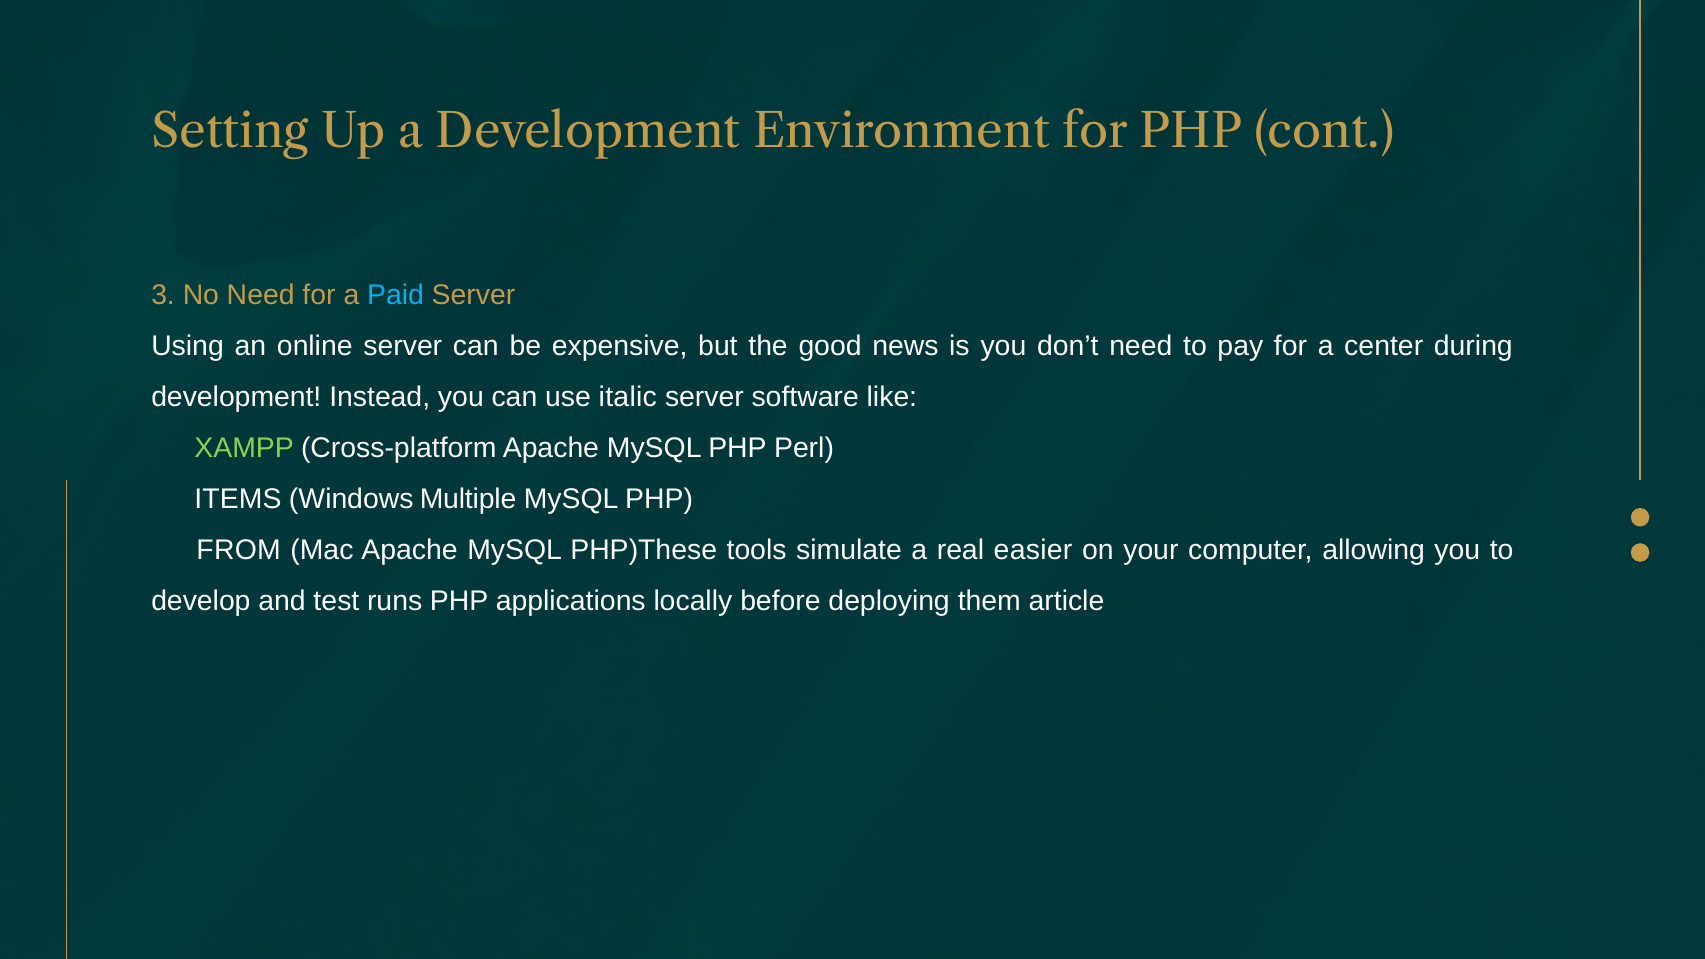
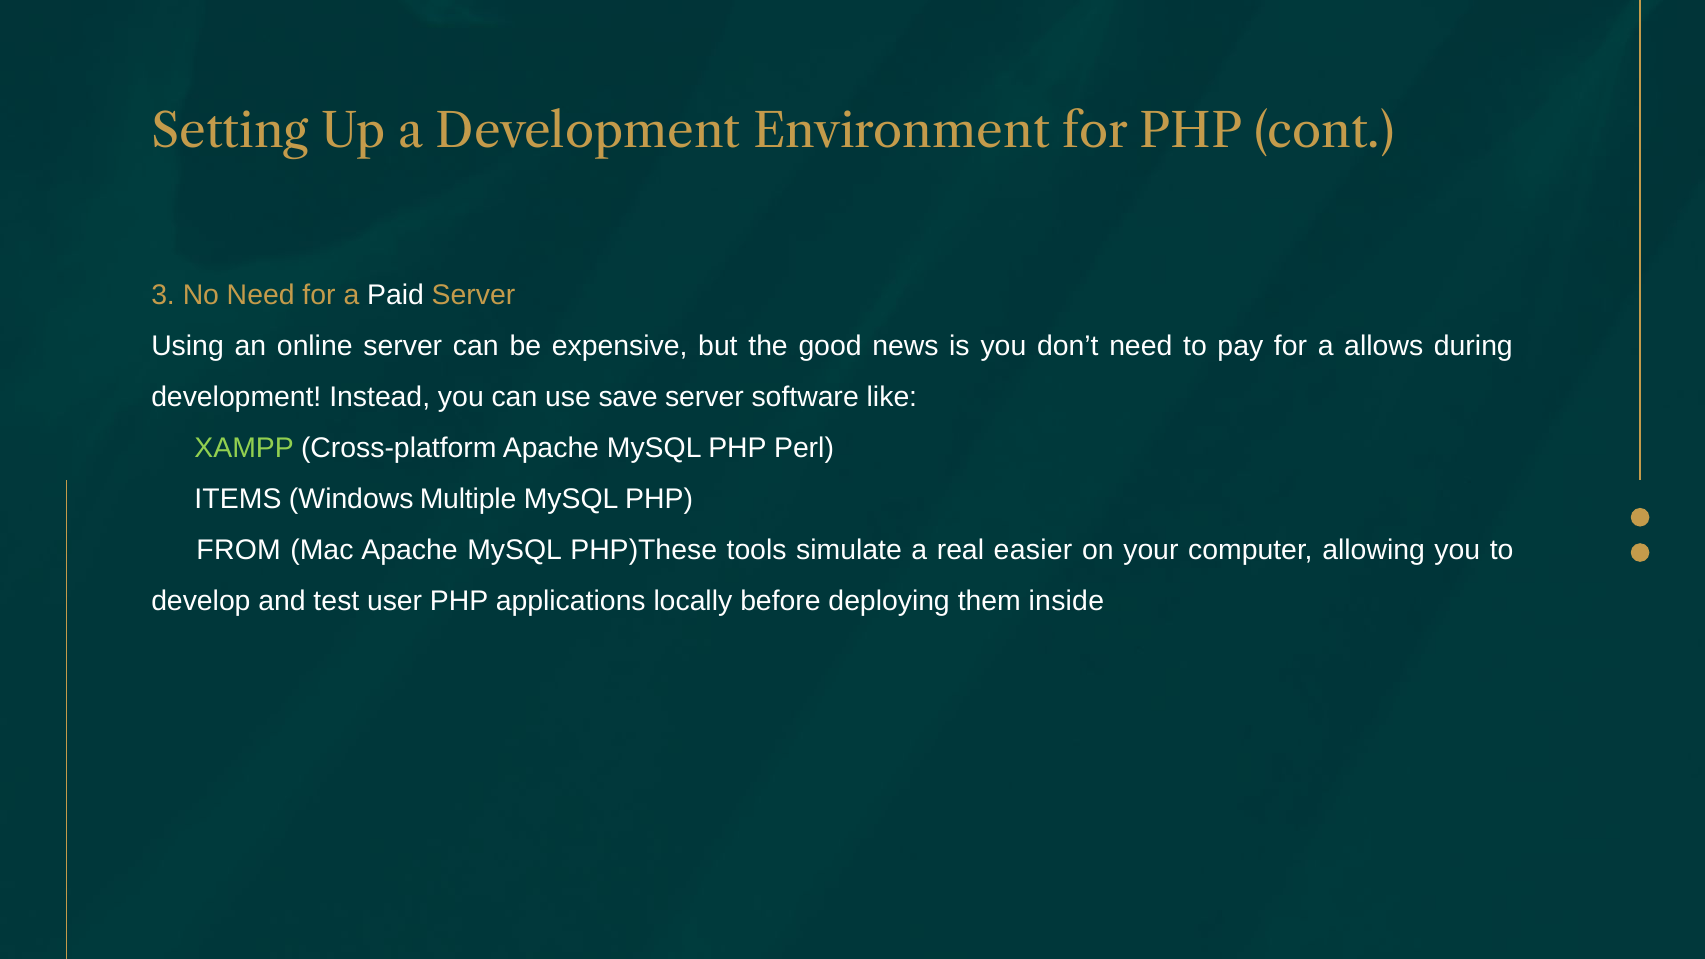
Paid colour: light blue -> white (396, 295)
center: center -> allows (1384, 346)
italic: italic -> save (628, 397)
runs: runs -> user (395, 602)
article: article -> inside (1066, 602)
